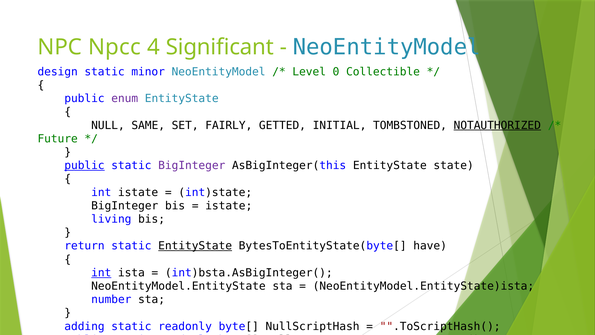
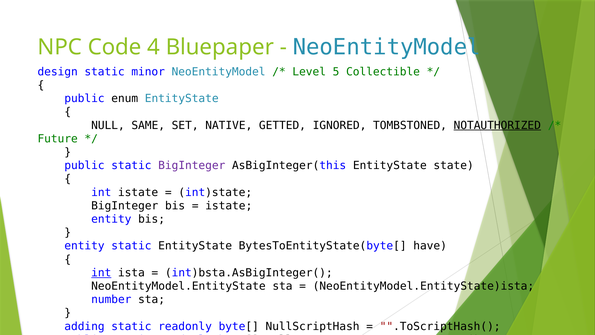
Npcc: Npcc -> Code (115, 47)
Significant: Significant -> Bluepaper (220, 47)
0: 0 -> 5 (336, 72)
enum colour: purple -> black (125, 98)
FAIRLY: FAIRLY -> NATIVE (229, 125)
INITIAL: INITIAL -> IGNORED (340, 125)
public underline: present -> none (84, 165)
living: living -> entity (111, 219)
return: return -> entity (84, 246)
EntityState underline: present -> none (195, 246)
